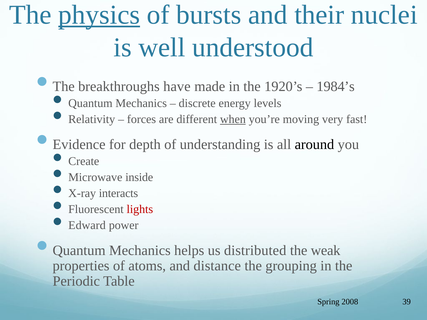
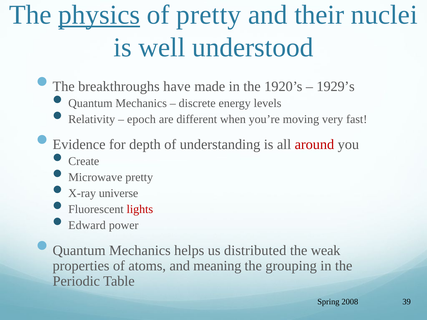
of bursts: bursts -> pretty (209, 15)
1984’s: 1984’s -> 1929’s (336, 86)
forces: forces -> epoch (141, 119)
when underline: present -> none (233, 119)
around colour: black -> red (314, 144)
Microwave inside: inside -> pretty (139, 177)
interacts: interacts -> universe (119, 193)
distance: distance -> meaning (217, 266)
